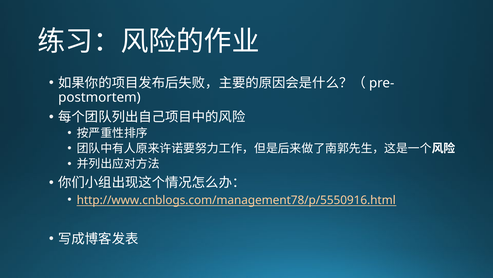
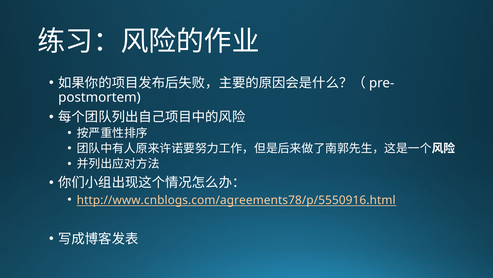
http://www.cnblogs.com/management78/p/5550916.html: http://www.cnblogs.com/management78/p/5550916.html -> http://www.cnblogs.com/agreements78/p/5550916.html (236, 200)
